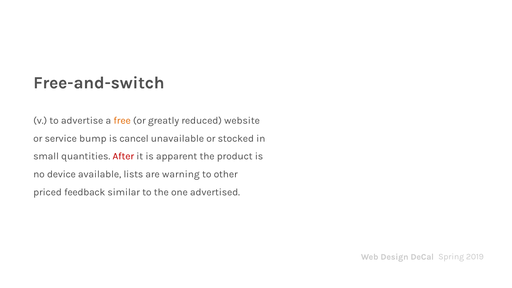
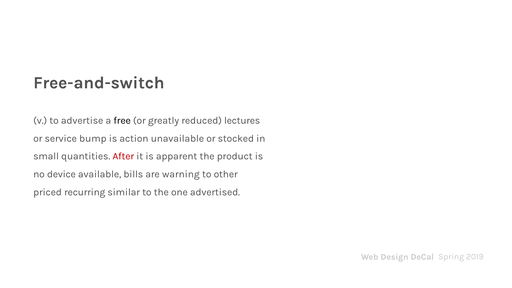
free colour: orange -> black (122, 121)
website: website -> lectures (242, 121)
cancel: cancel -> action (134, 138)
lists: lists -> bills (133, 174)
feedback: feedback -> recurring (85, 192)
